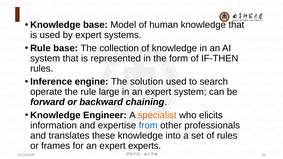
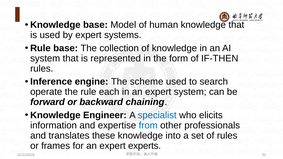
solution: solution -> scheme (147, 82)
large: large -> each (109, 92)
specialist colour: orange -> blue (157, 115)
